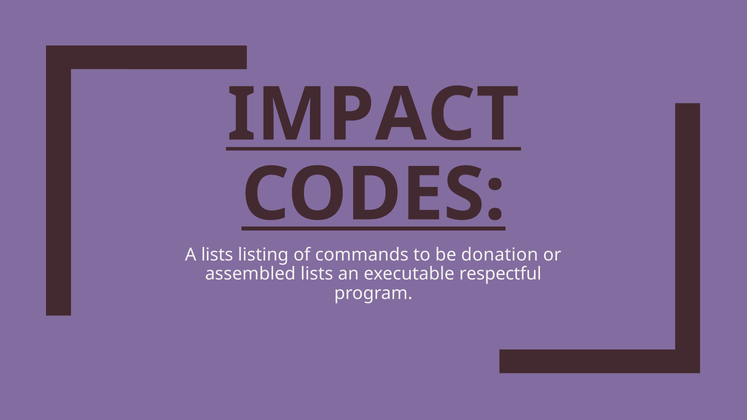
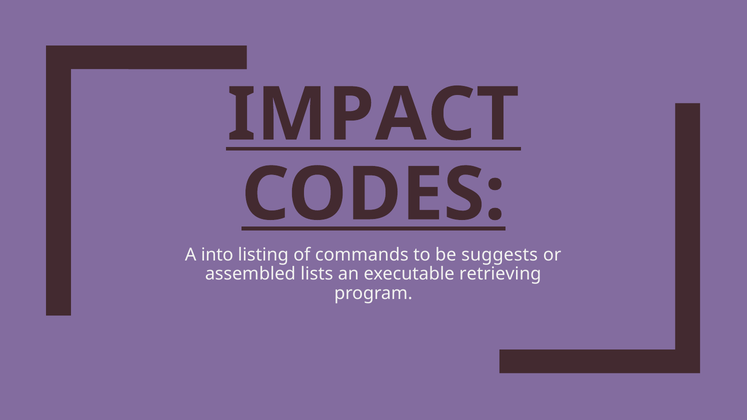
A lists: lists -> into (217, 255)
donation: donation -> suggests (500, 255)
respectful: respectful -> retrieving (500, 274)
